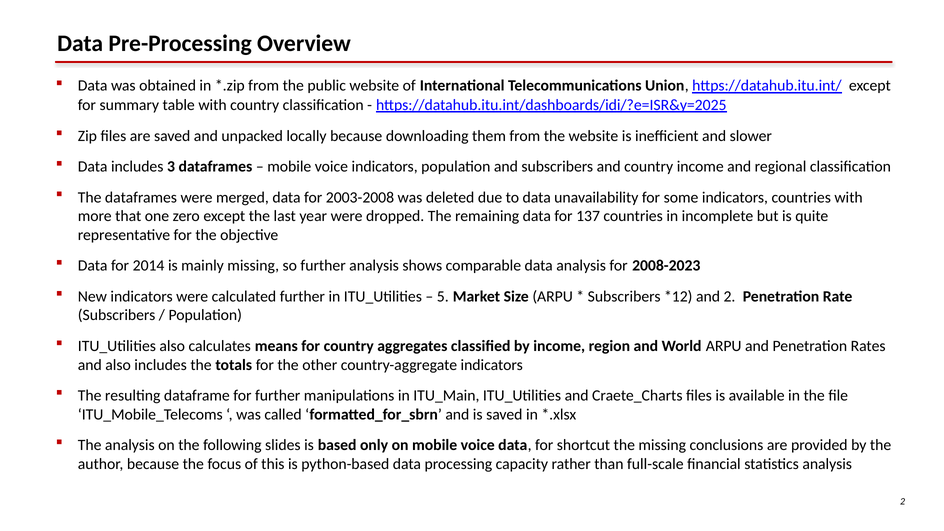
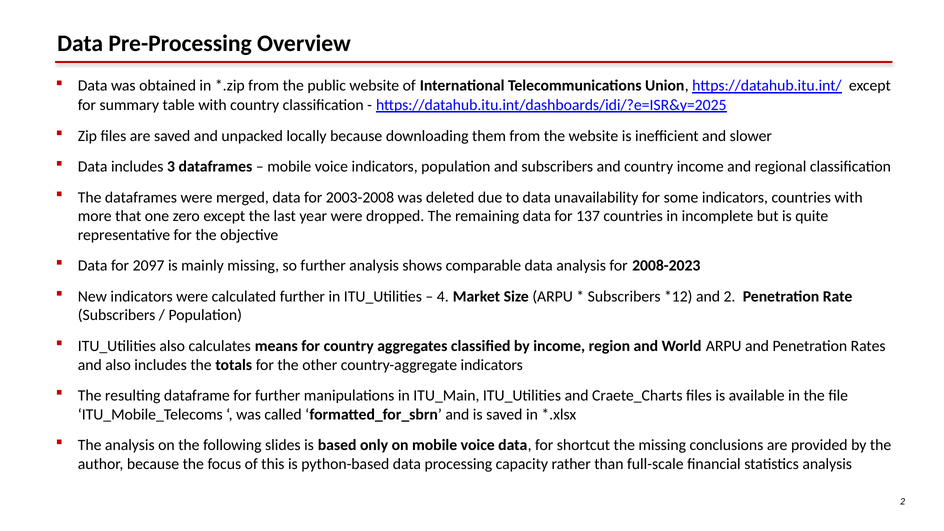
2014: 2014 -> 2097 (149, 266)
5: 5 -> 4 (443, 297)
